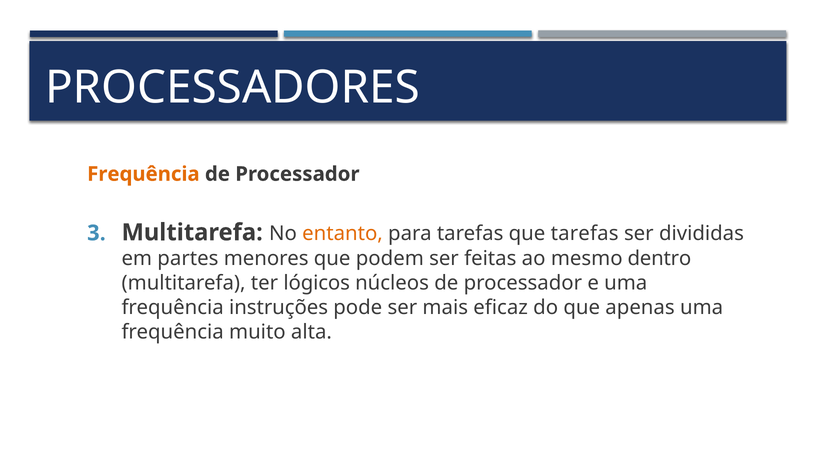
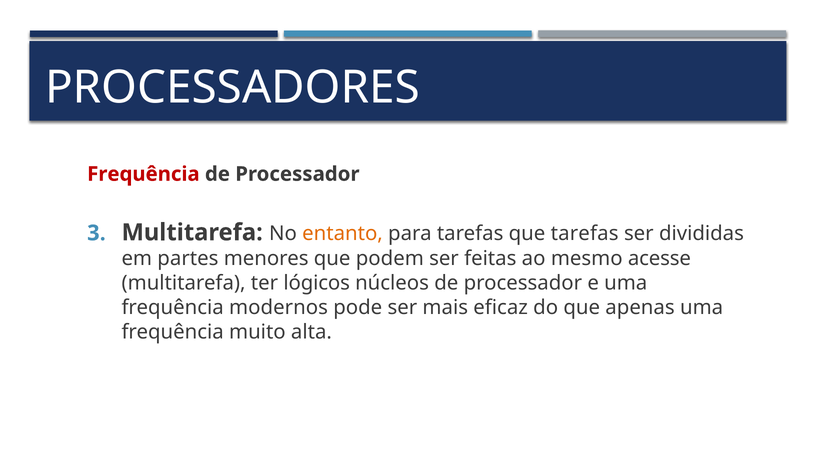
Frequência colour: orange -> red (143, 174)
dentro: dentro -> acesse (659, 259)
instruções: instruções -> modernos (279, 308)
